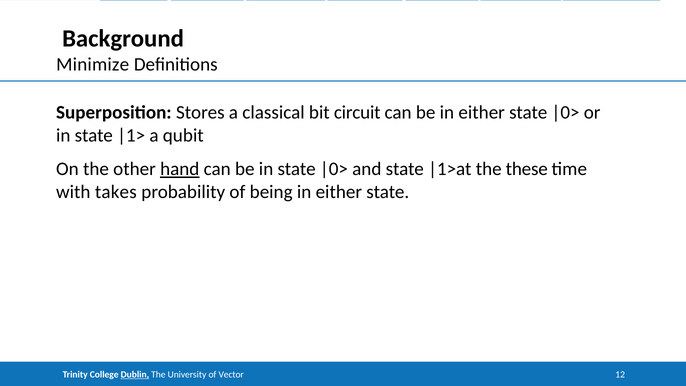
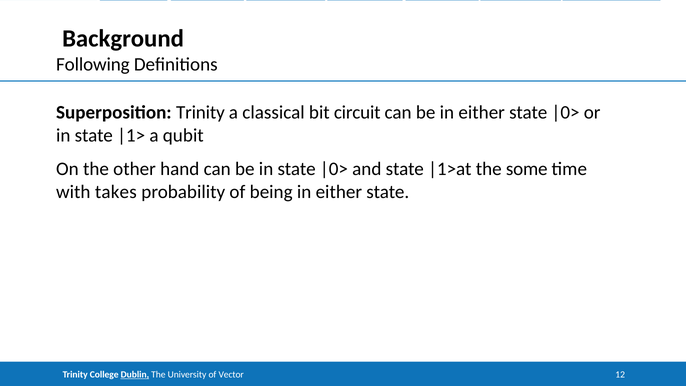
Minimize: Minimize -> Following (93, 64)
Superposition Stores: Stores -> Trinity (200, 113)
hand underline: present -> none (180, 169)
these: these -> some (527, 169)
